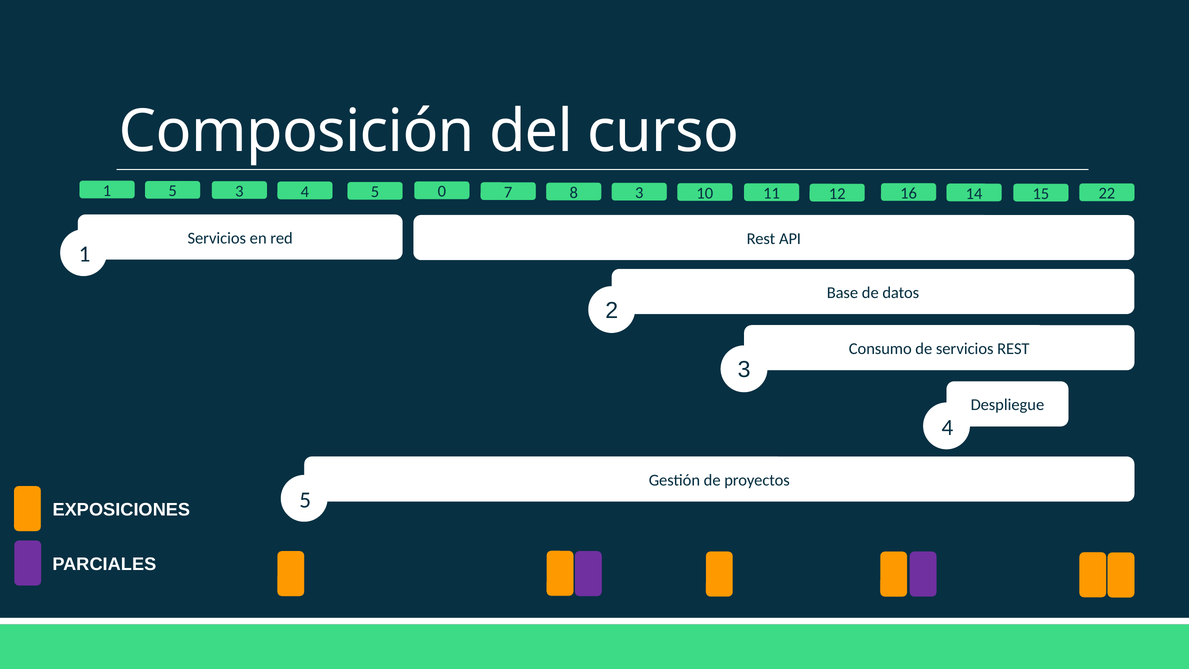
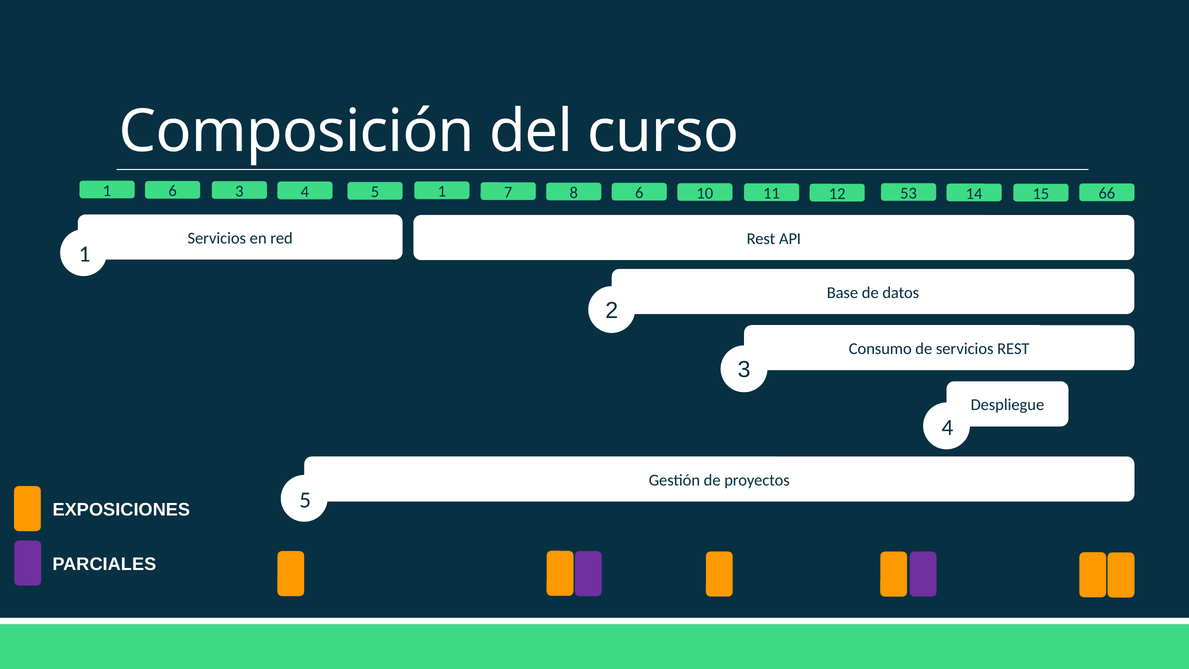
1 5: 5 -> 6 (173, 191)
5 0: 0 -> 1 (442, 191)
8 3: 3 -> 6 (639, 193)
16: 16 -> 53 (909, 193)
22: 22 -> 66 (1107, 193)
